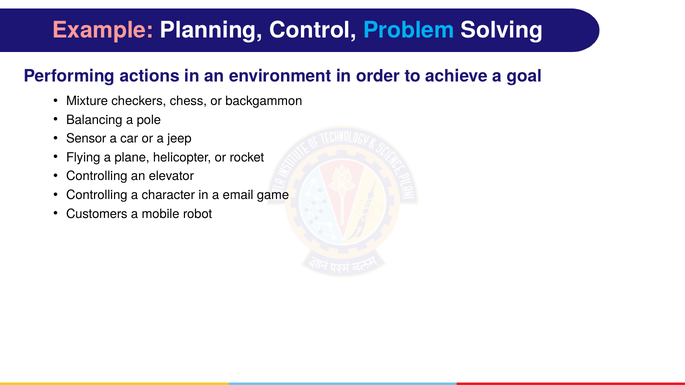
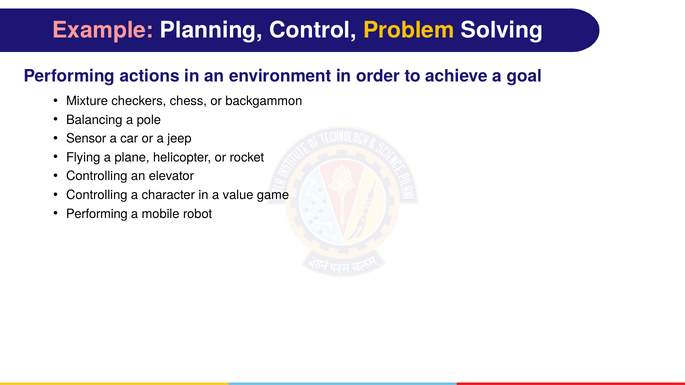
Problem colour: light blue -> yellow (409, 30)
email: email -> value (238, 195)
Customers: Customers -> Performing (97, 214)
